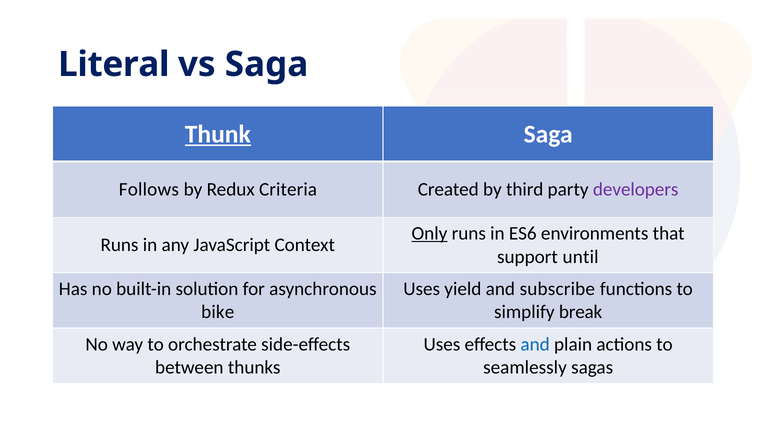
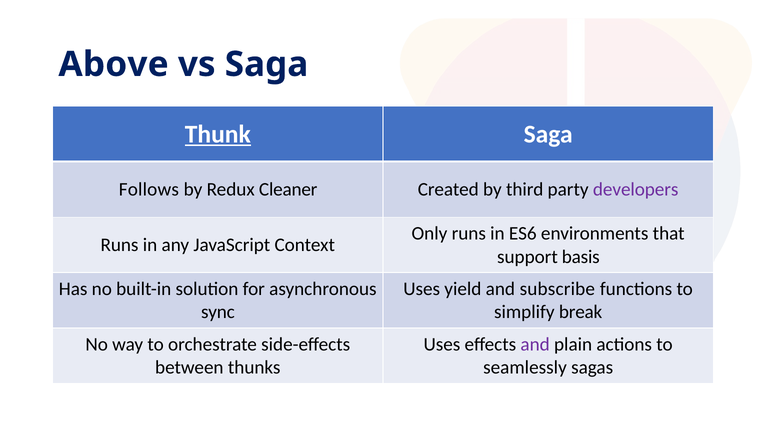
Literal: Literal -> Above (114, 64)
Criteria: Criteria -> Cleaner (288, 190)
Only underline: present -> none (429, 233)
until: until -> basis (581, 257)
bike: bike -> sync (218, 312)
and colour: blue -> purple (535, 344)
